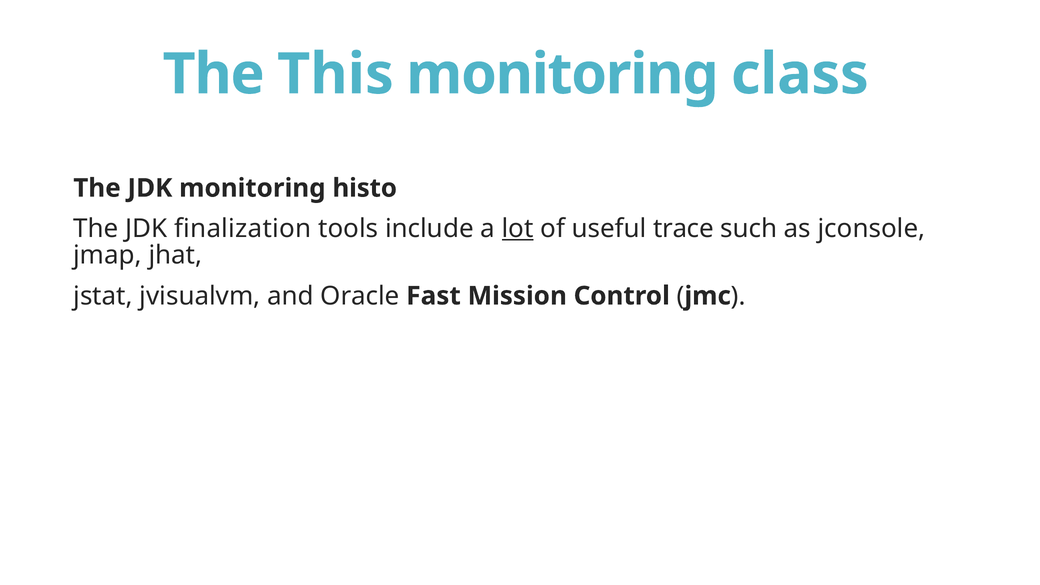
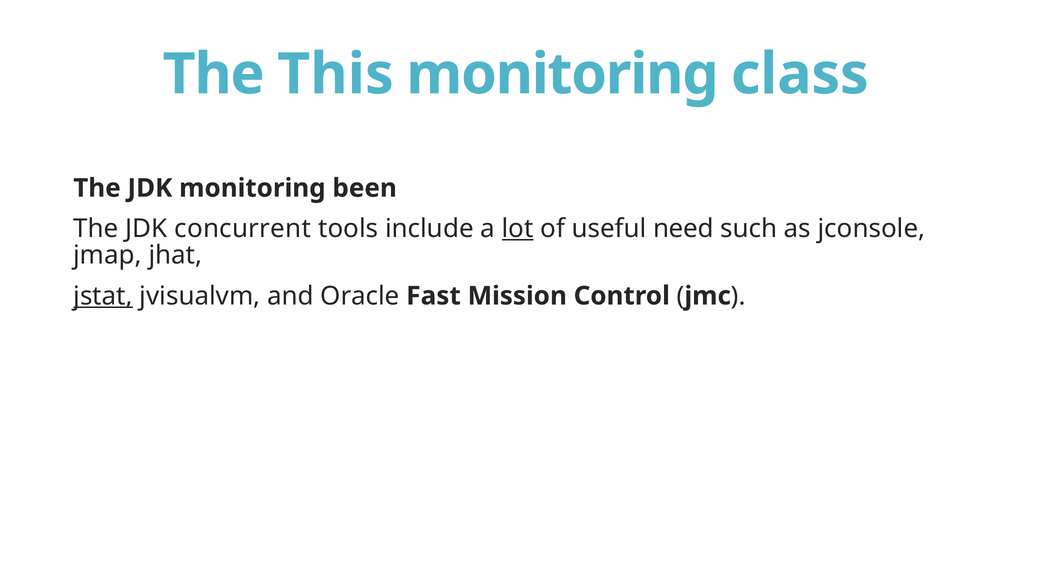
histo: histo -> been (365, 188)
finalization: finalization -> concurrent (243, 229)
trace: trace -> need (683, 229)
jstat underline: none -> present (103, 296)
